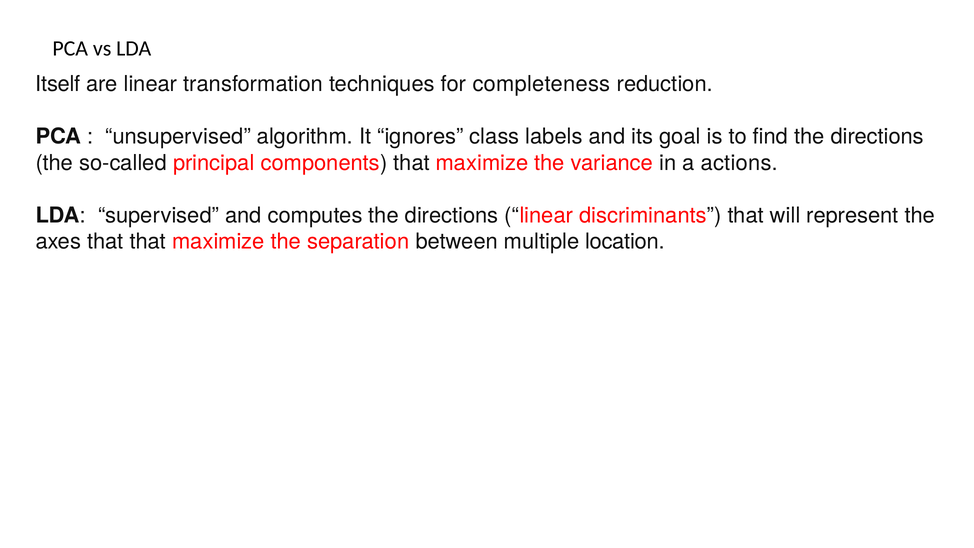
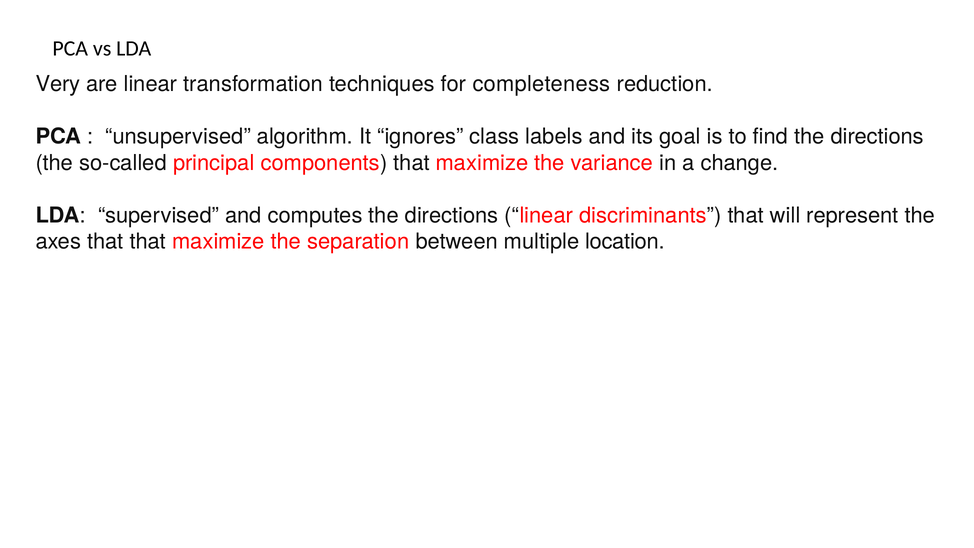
Itself: Itself -> Very (58, 84)
actions: actions -> change (740, 163)
